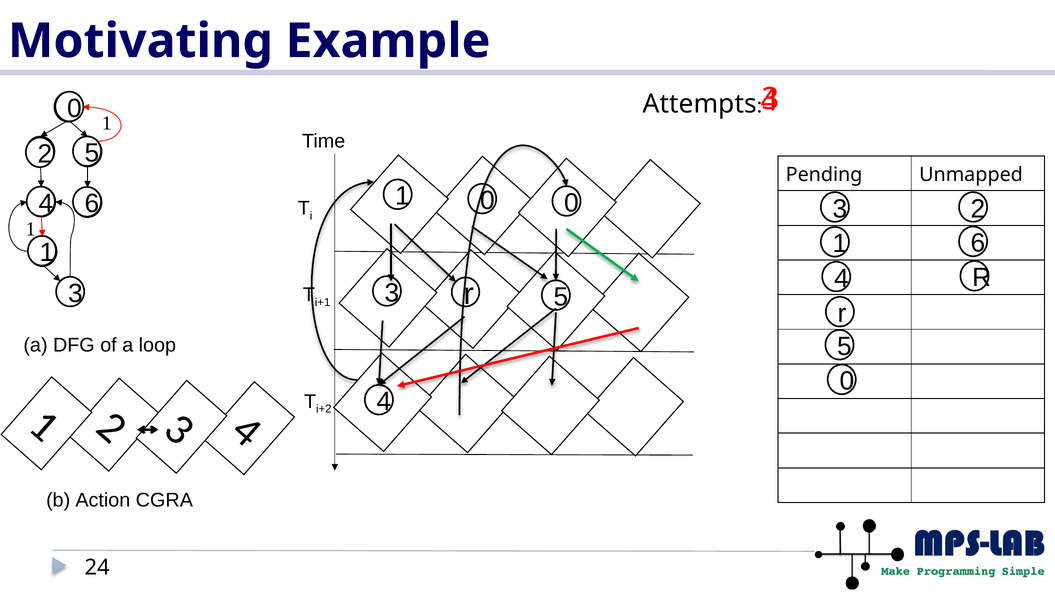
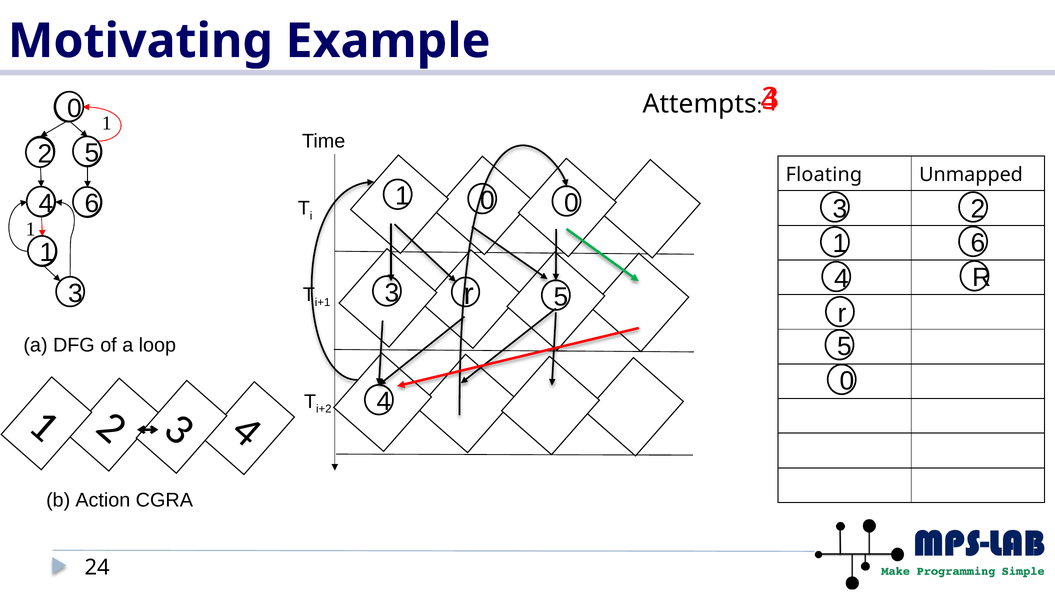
Pending: Pending -> Floating (824, 174)
